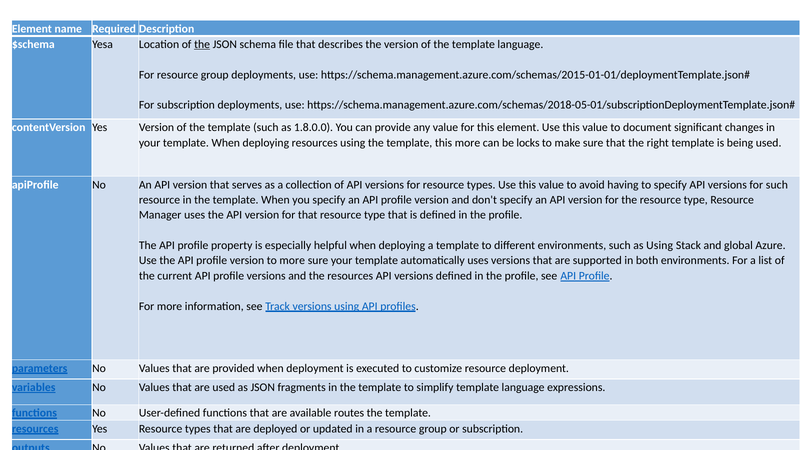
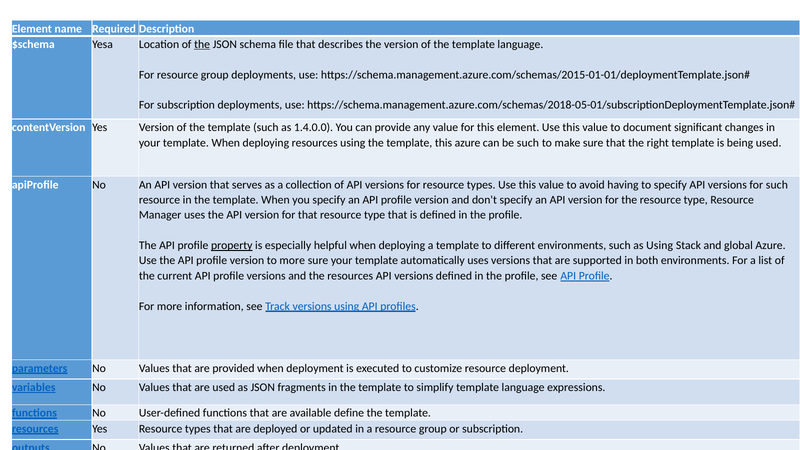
1.8.0.0: 1.8.0.0 -> 1.4.0.0 (314, 127)
this more: more -> azure (468, 143)
be locks: locks -> such (528, 143)
property underline: none -> present (232, 245)
routes: routes -> define (349, 413)
